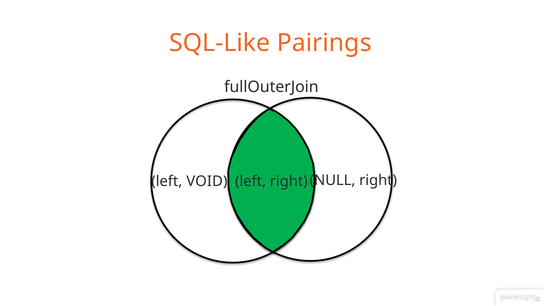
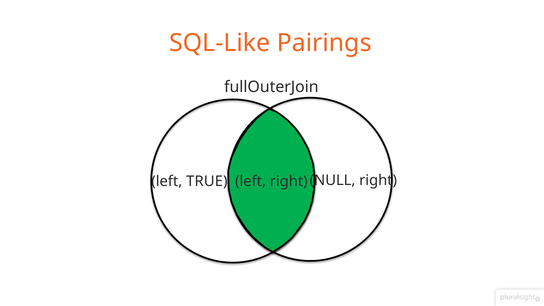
VOID: VOID -> TRUE (207, 181)
